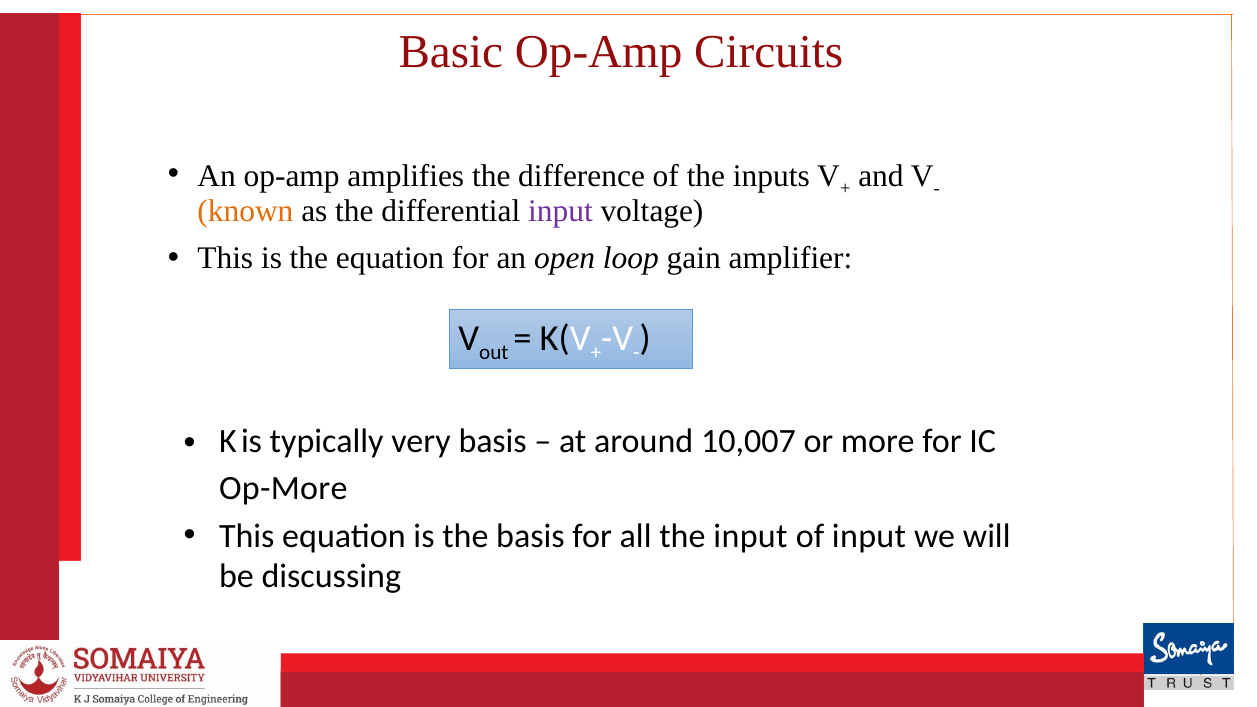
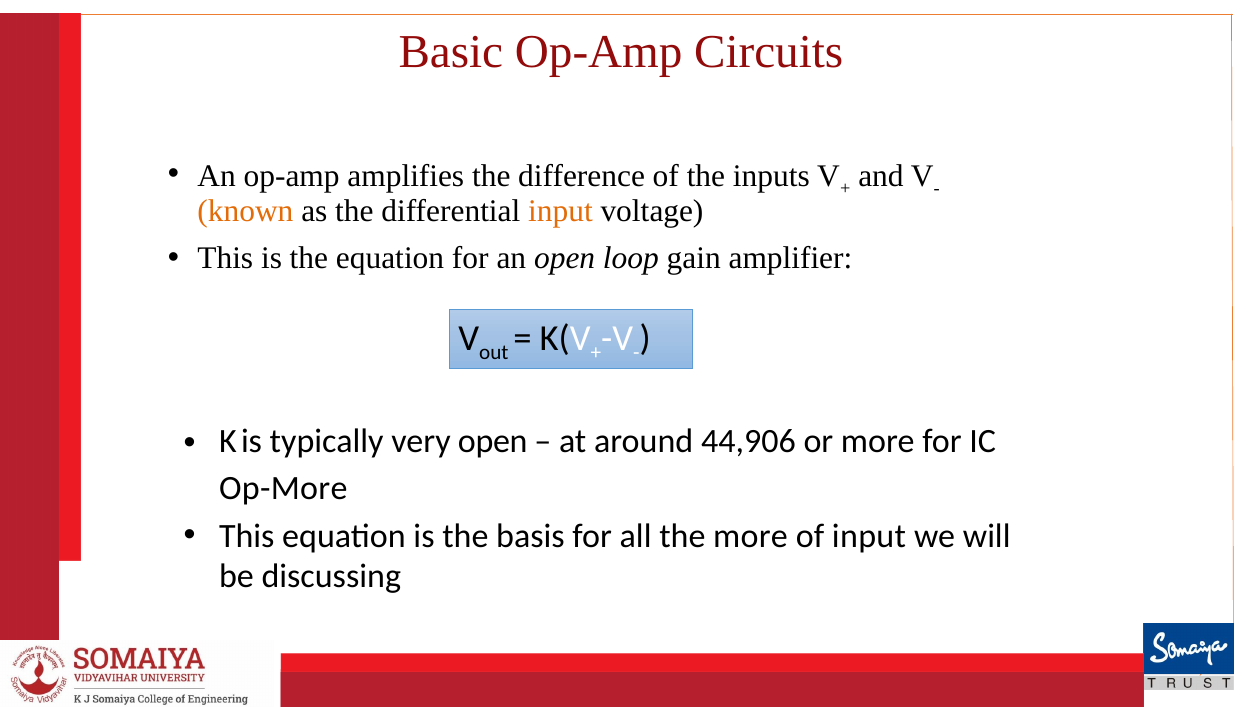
input colour: purple -> orange (560, 211)
very basis: basis -> open (493, 442)
10,007: 10,007 -> 44,906 (748, 442)
the input: input -> more (751, 536)
